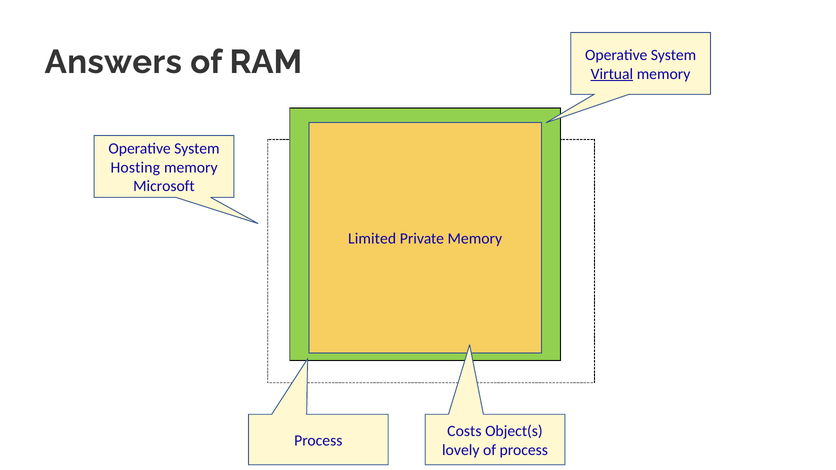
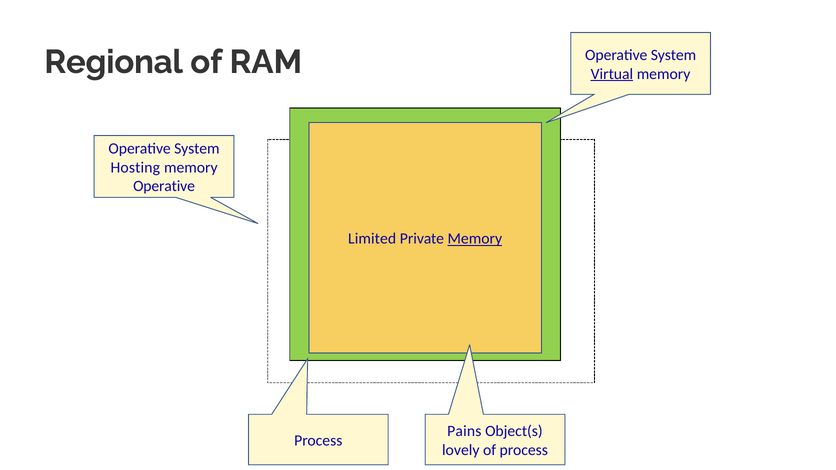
Answers: Answers -> Regional (114, 62)
Microsoft: Microsoft -> Operative (164, 186)
Memory underline: none -> present (475, 239)
Costs: Costs -> Pains (464, 431)
